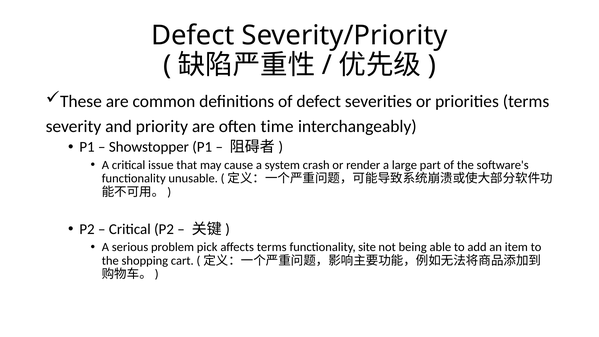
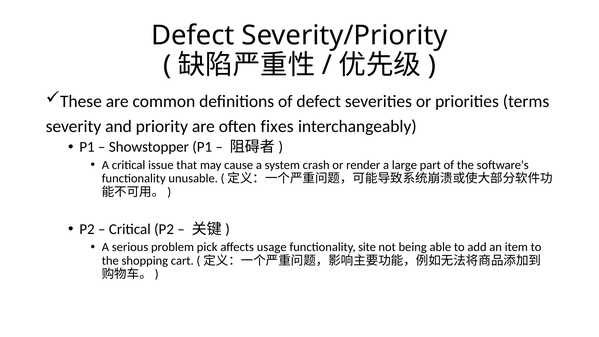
time: time -> fixes (277, 126)
affects terms: terms -> usage (272, 247)
